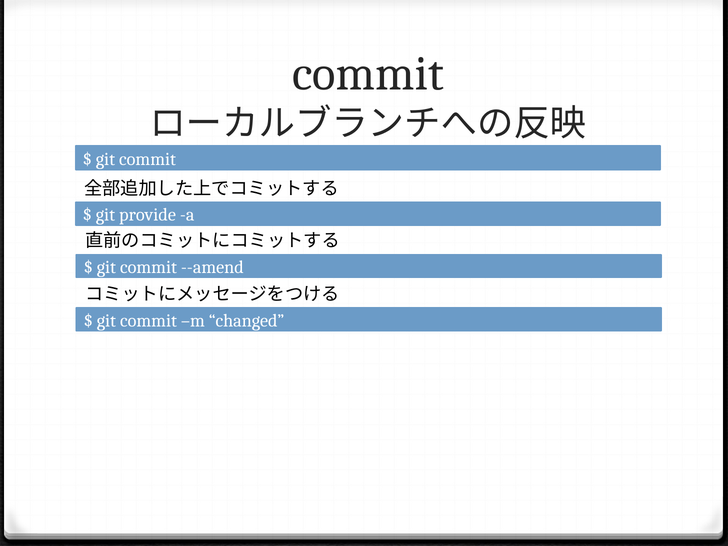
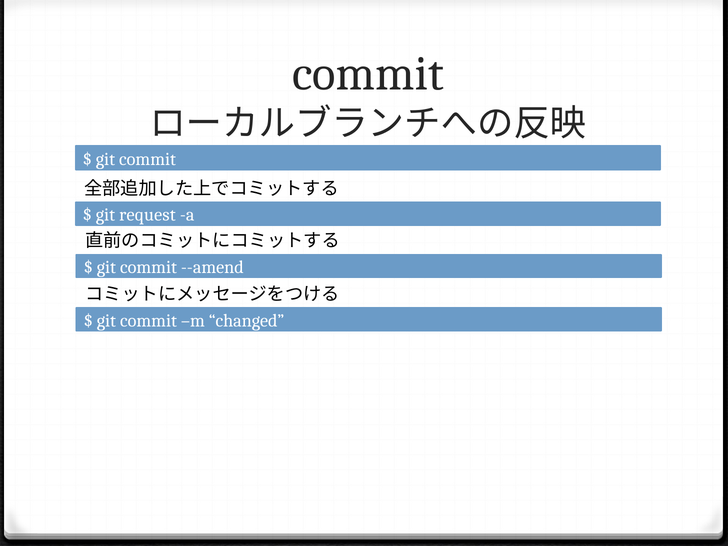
provide: provide -> request (147, 215)
